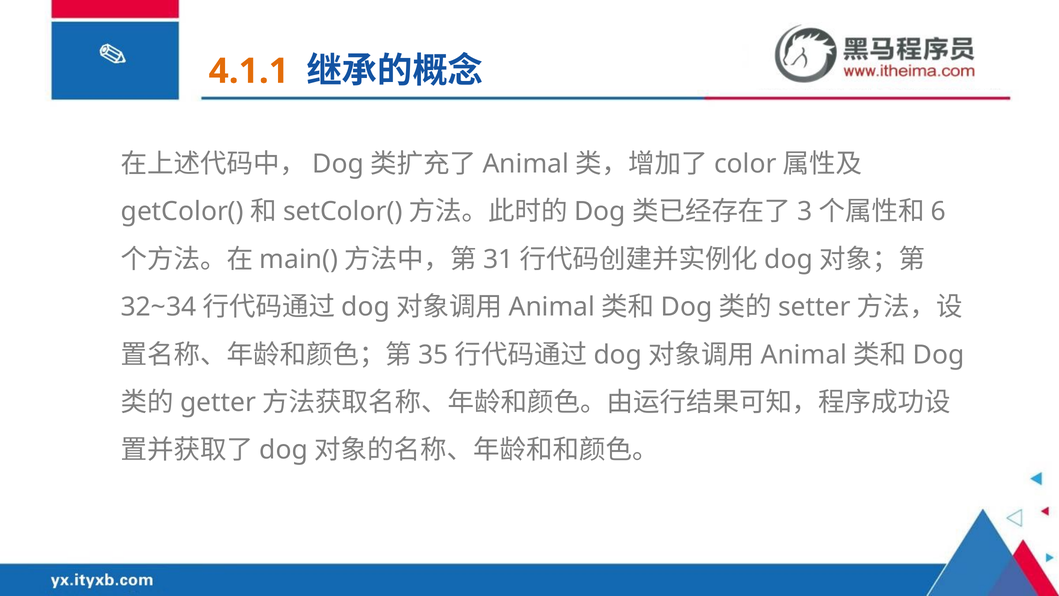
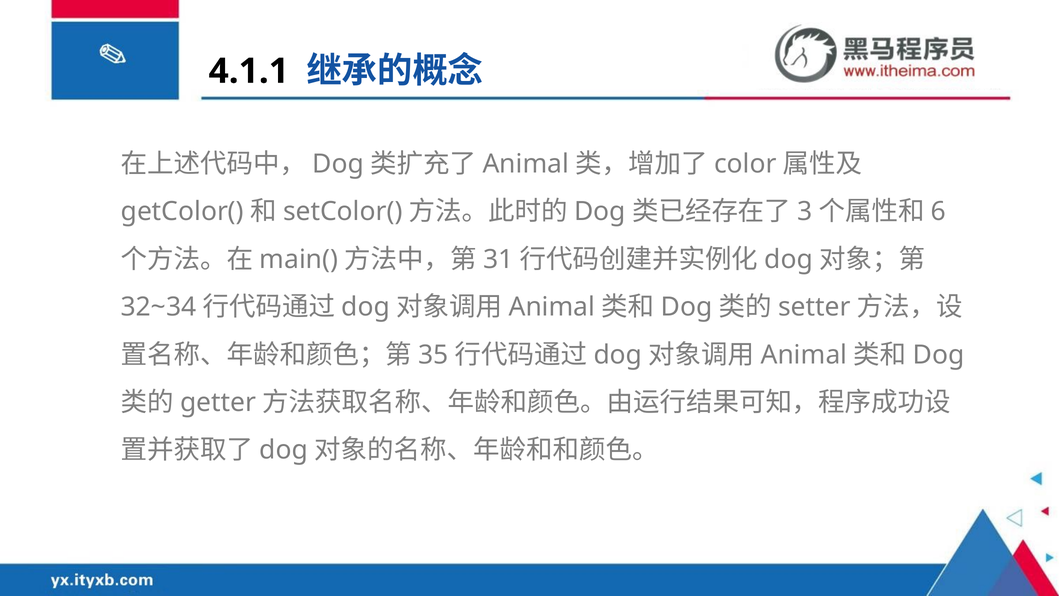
4.1.1 colour: orange -> black (249, 71)
